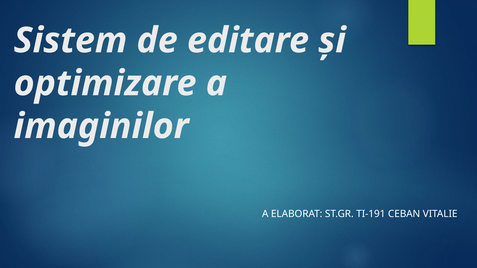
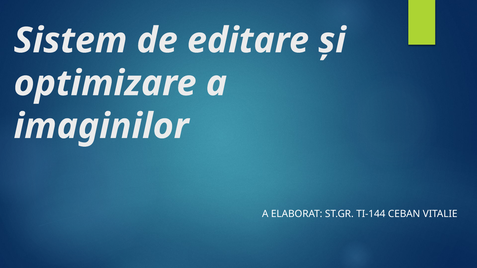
TI-191: TI-191 -> TI-144 (371, 214)
